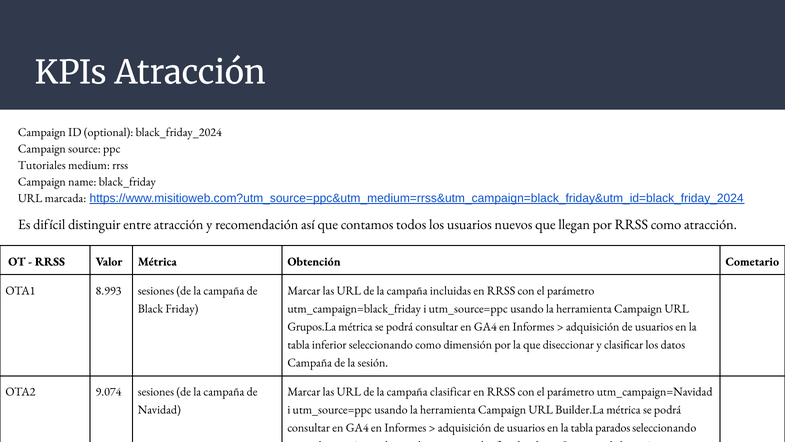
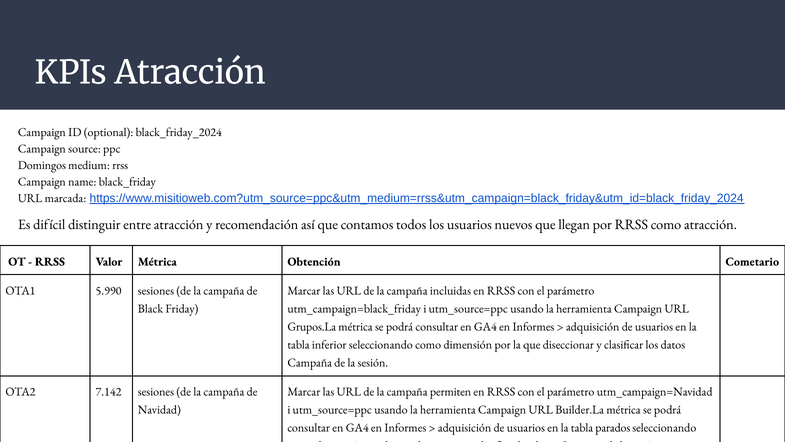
Tutoriales: Tutoriales -> Domingos (42, 165)
8.993: 8.993 -> 5.990 (109, 290)
9.074: 9.074 -> 7.142 (109, 391)
campaña clasificar: clasificar -> permiten (451, 391)
